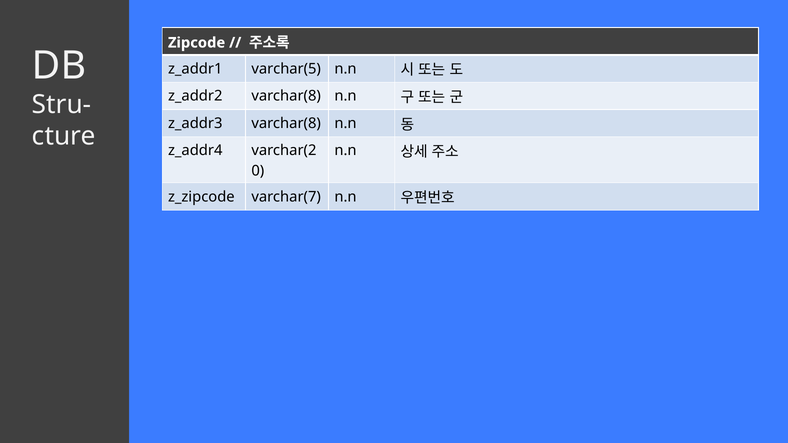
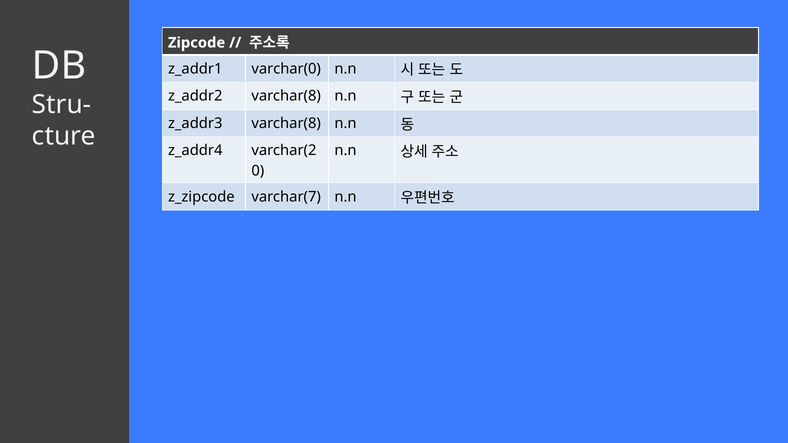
varchar(5: varchar(5 -> varchar(0 (286, 69)
